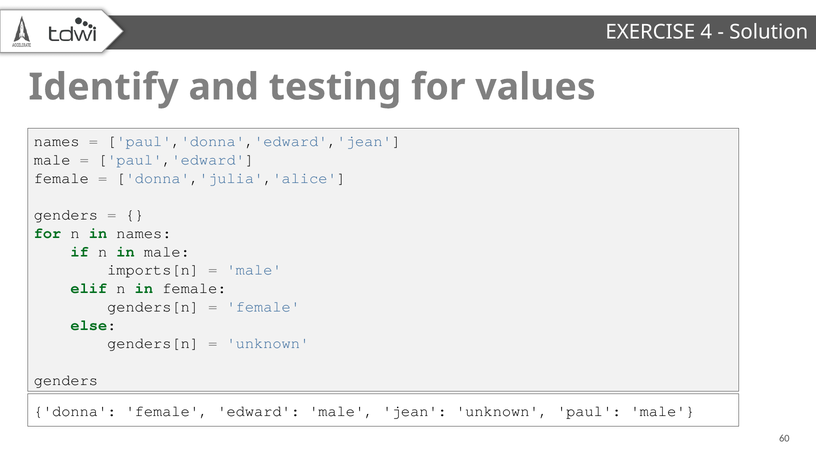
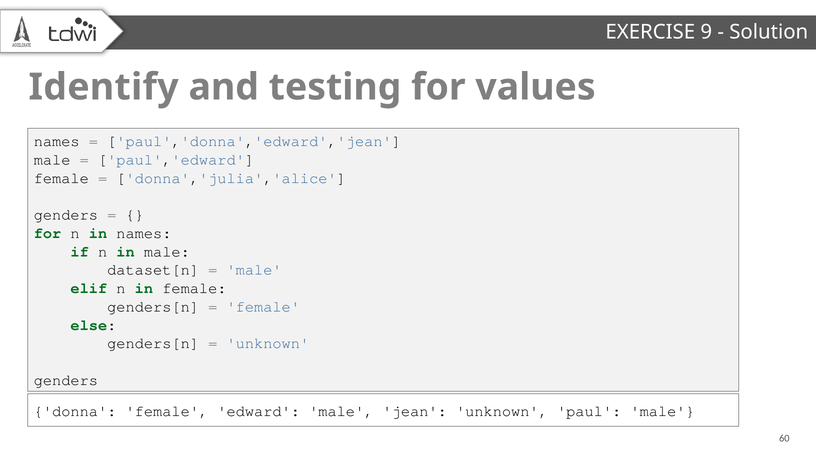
4: 4 -> 9 (706, 32)
imports[n: imports[n -> dataset[n (153, 270)
